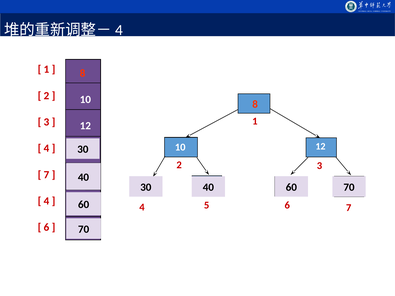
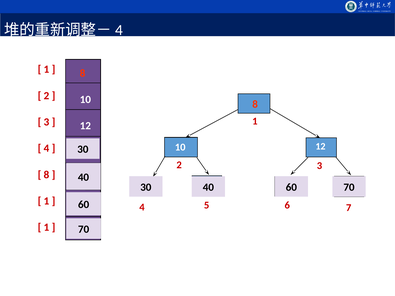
7: 7 -> 8 (46, 175)
4: 4 -> 1 (46, 201)
6: 6 -> 1 (46, 227)
